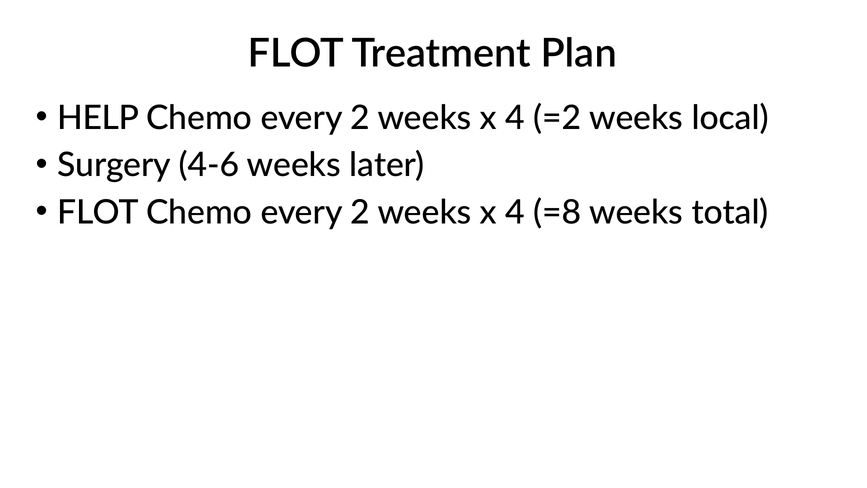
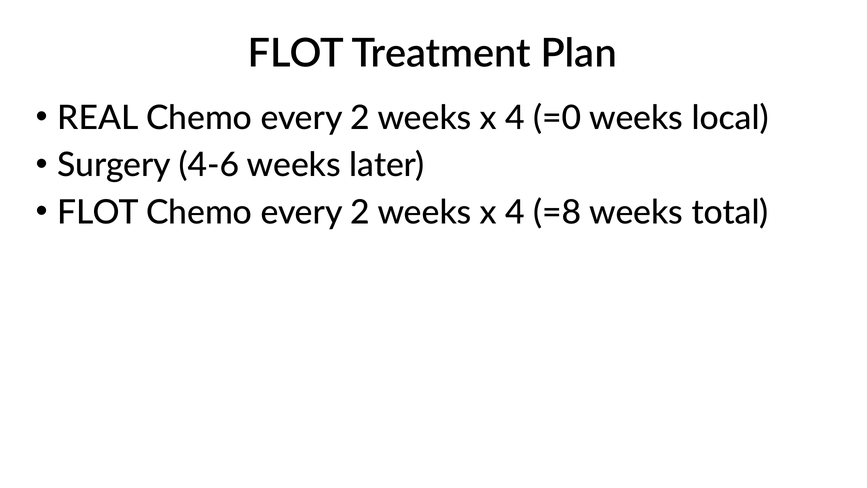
HELP: HELP -> REAL (98, 118)
=2: =2 -> =0 (557, 118)
